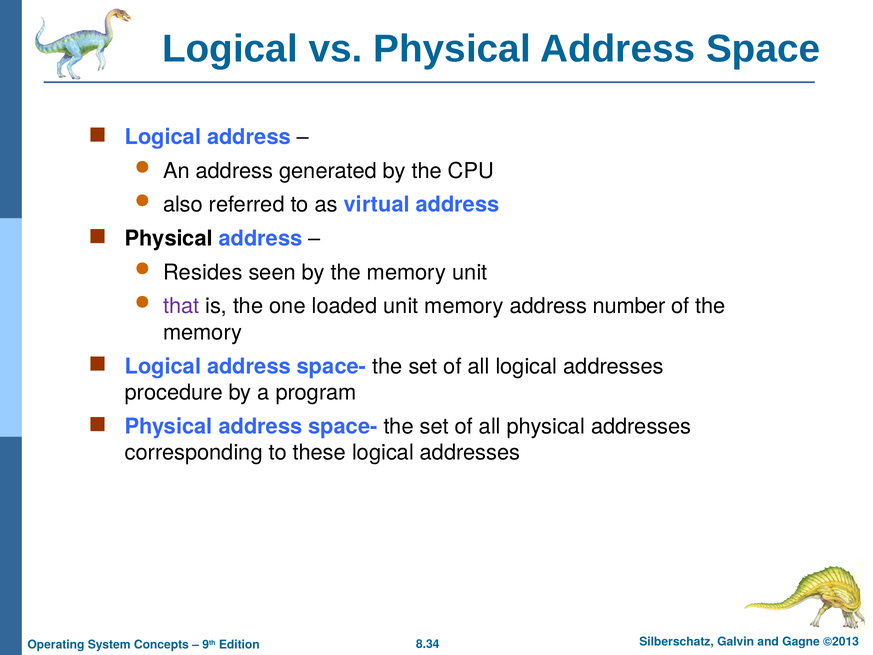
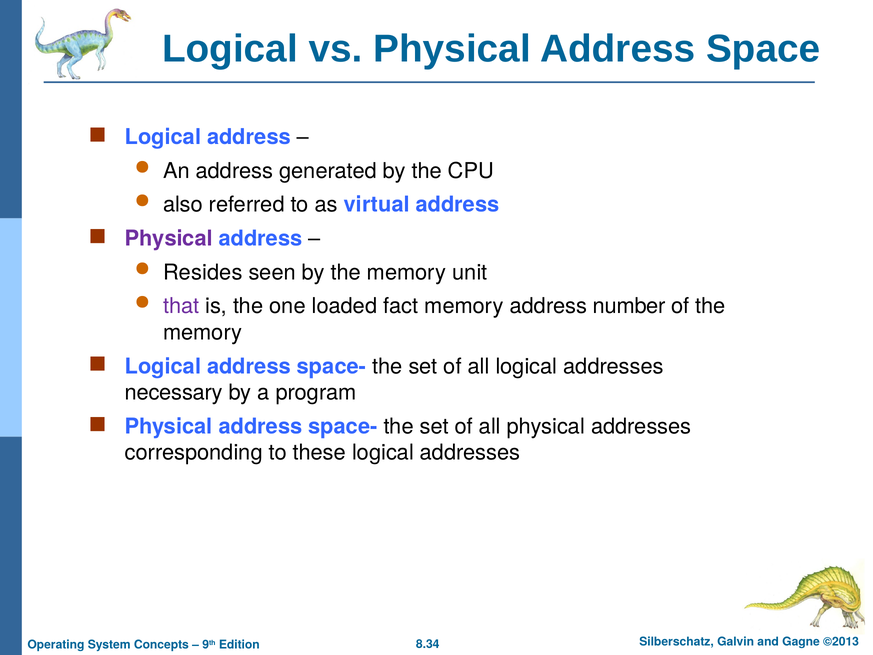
Physical colour: black -> purple (169, 239)
loaded unit: unit -> fact (401, 306)
procedure: procedure -> necessary (174, 392)
